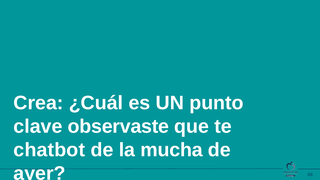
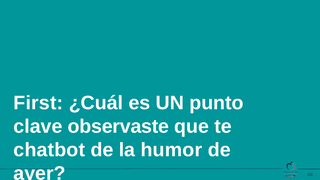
Crea: Crea -> First (38, 103)
mucha: mucha -> humor (171, 150)
